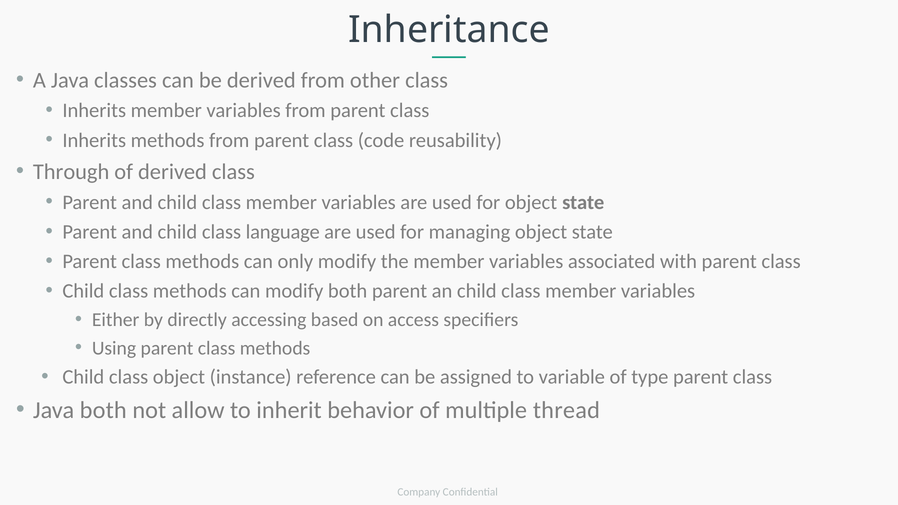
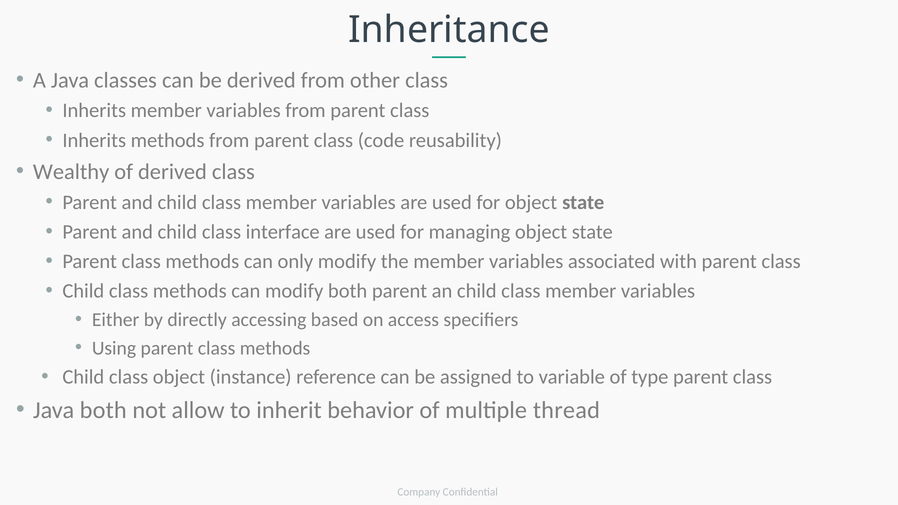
Through: Through -> Wealthy (71, 172)
language: language -> interface (283, 232)
